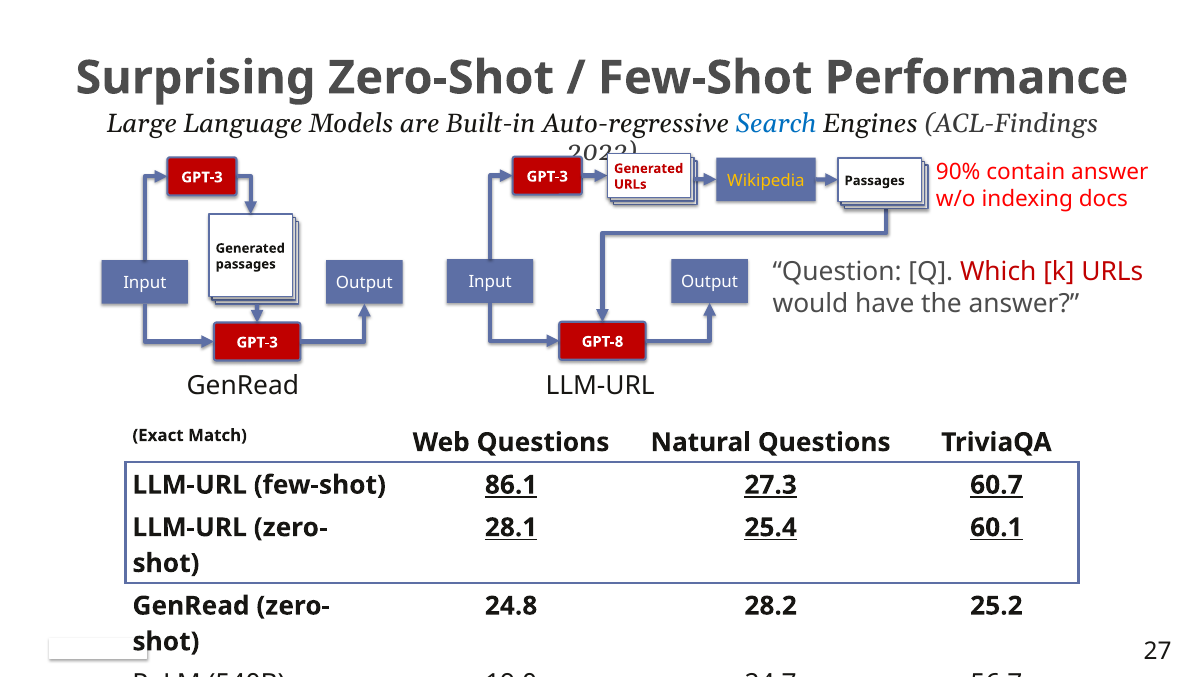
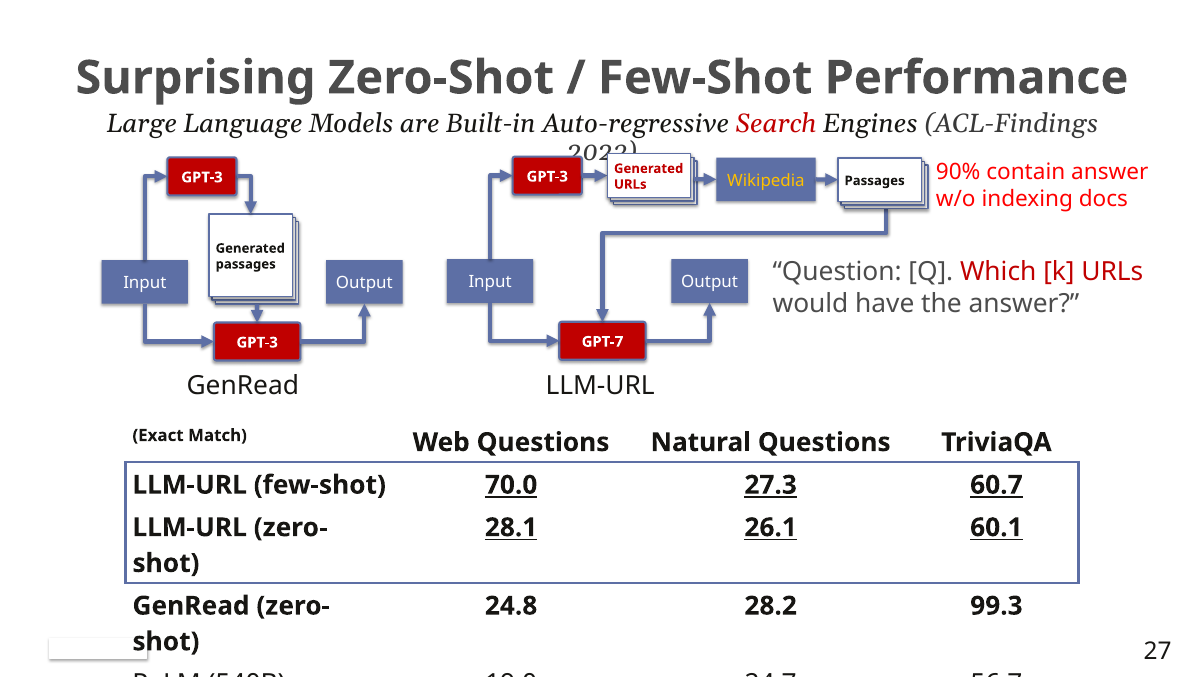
Search colour: blue -> red (776, 124)
GPT-8: GPT-8 -> GPT-7 (602, 342)
86.1: 86.1 -> 70.0 (511, 485)
25.4: 25.4 -> 26.1 (771, 528)
25.2: 25.2 -> 99.3 (996, 606)
